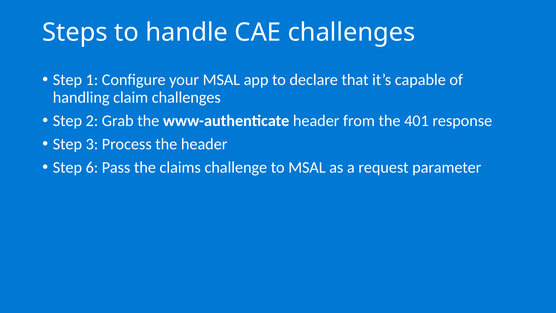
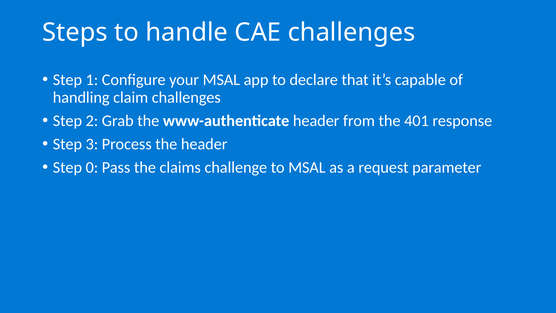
6: 6 -> 0 (92, 167)
